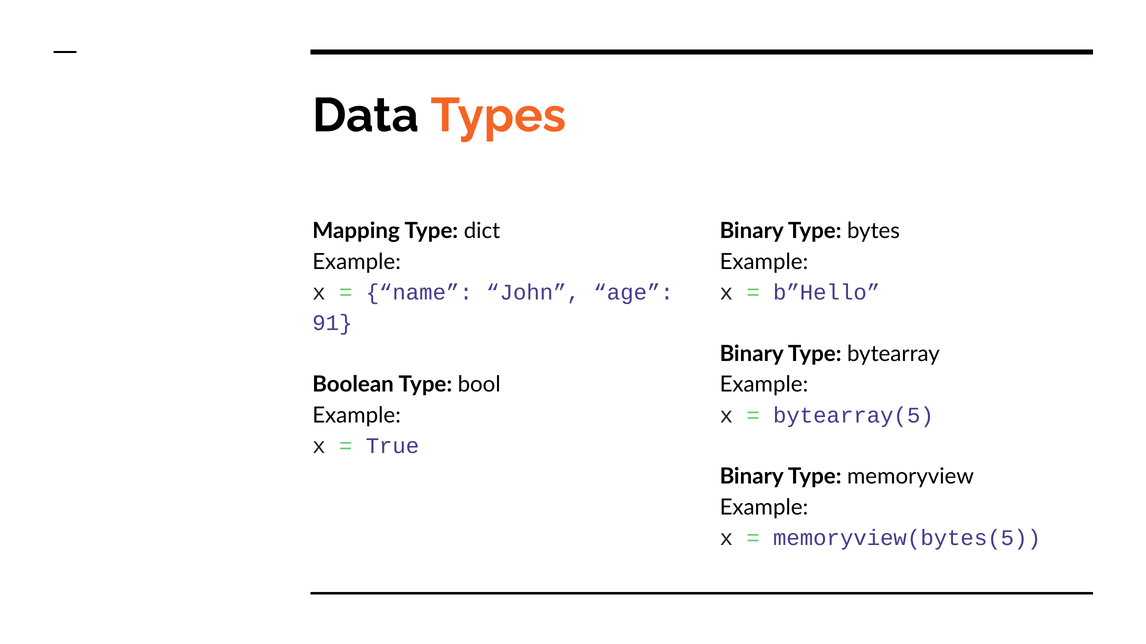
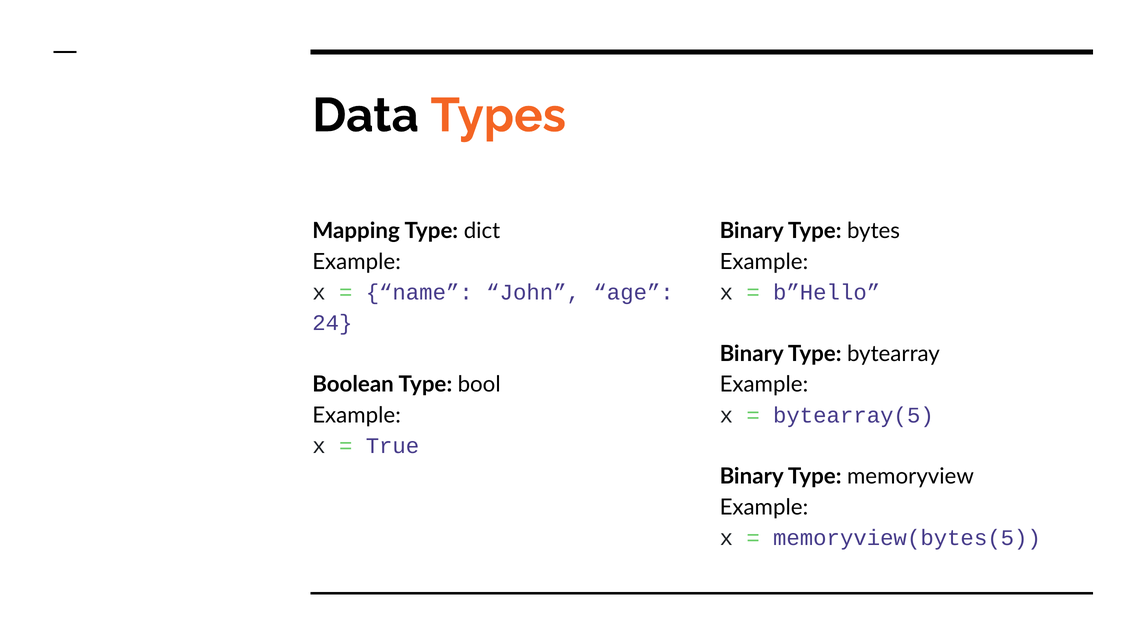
91: 91 -> 24 (332, 323)
